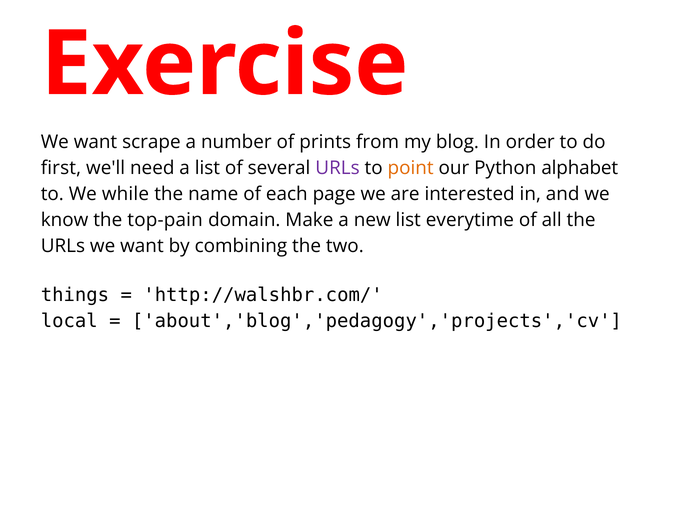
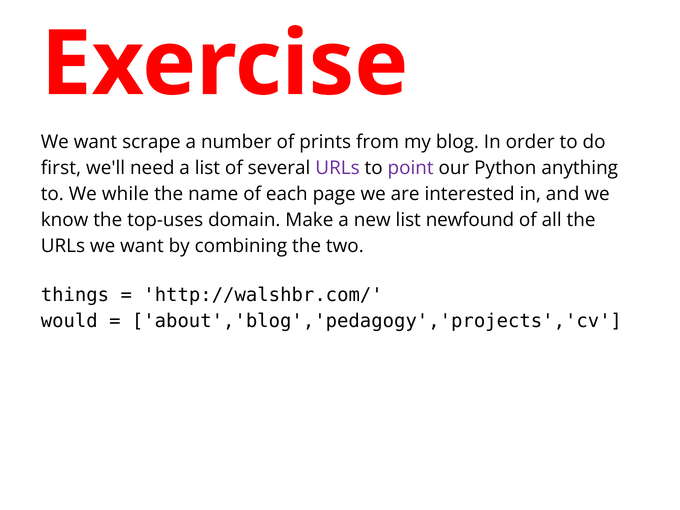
point colour: orange -> purple (411, 168)
alphabet: alphabet -> anything (580, 168)
top-pain: top-pain -> top-uses (165, 220)
everytime: everytime -> newfound (470, 220)
local: local -> would (69, 321)
